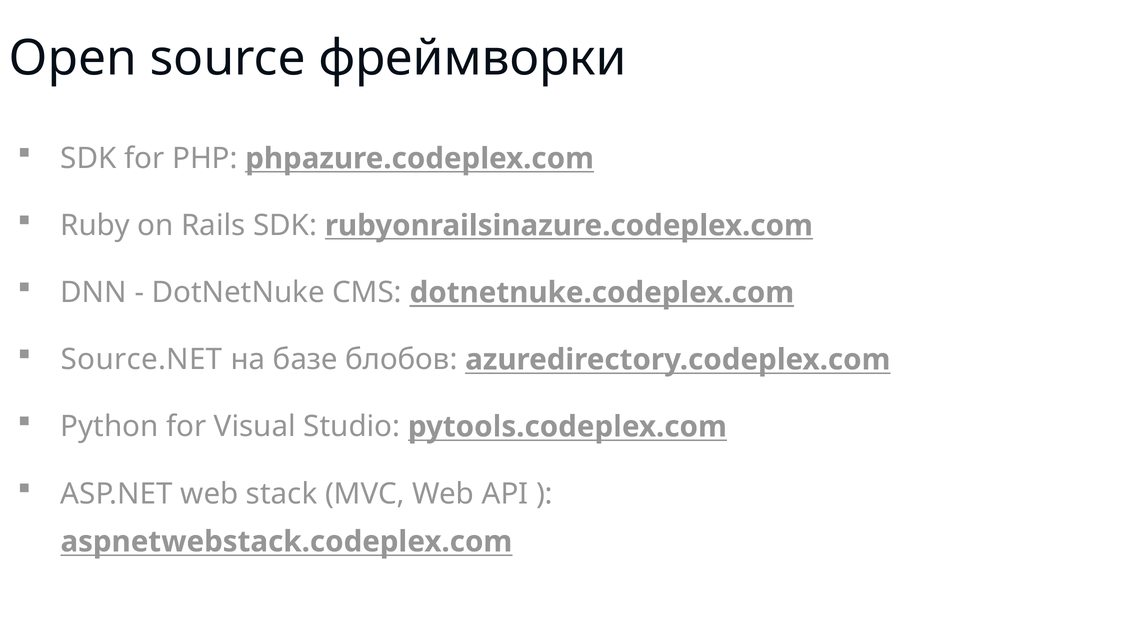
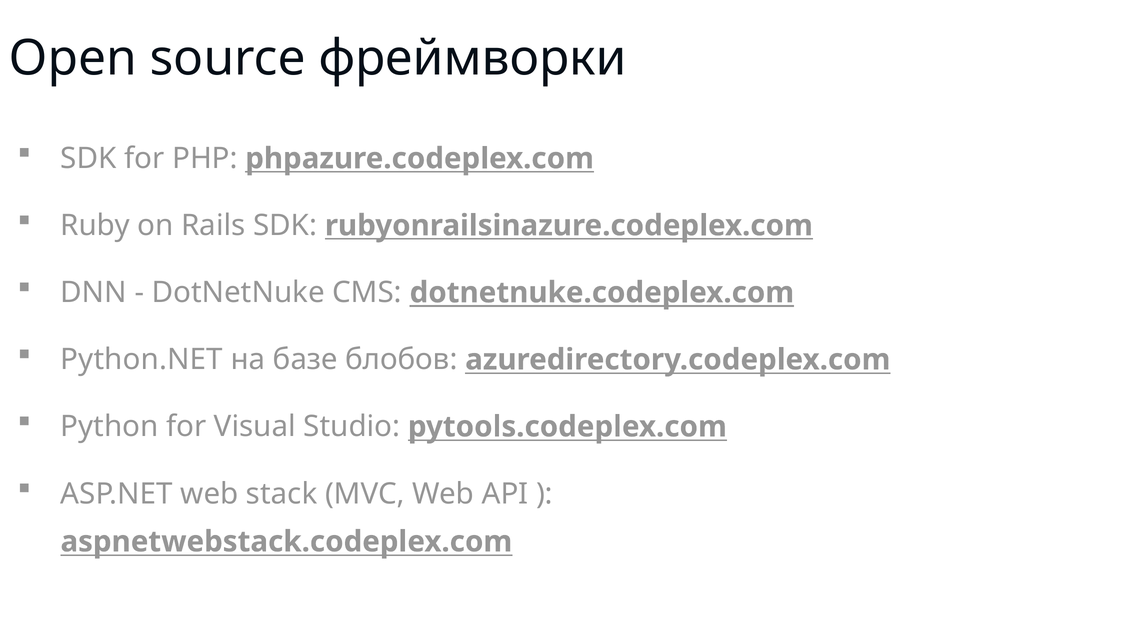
Source.NET: Source.NET -> Python.NET (142, 360)
